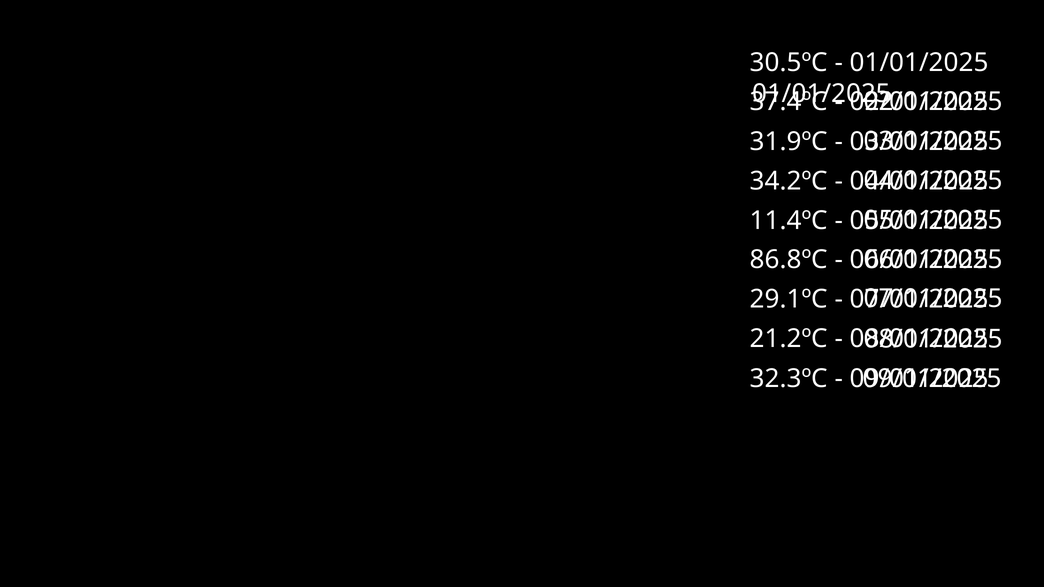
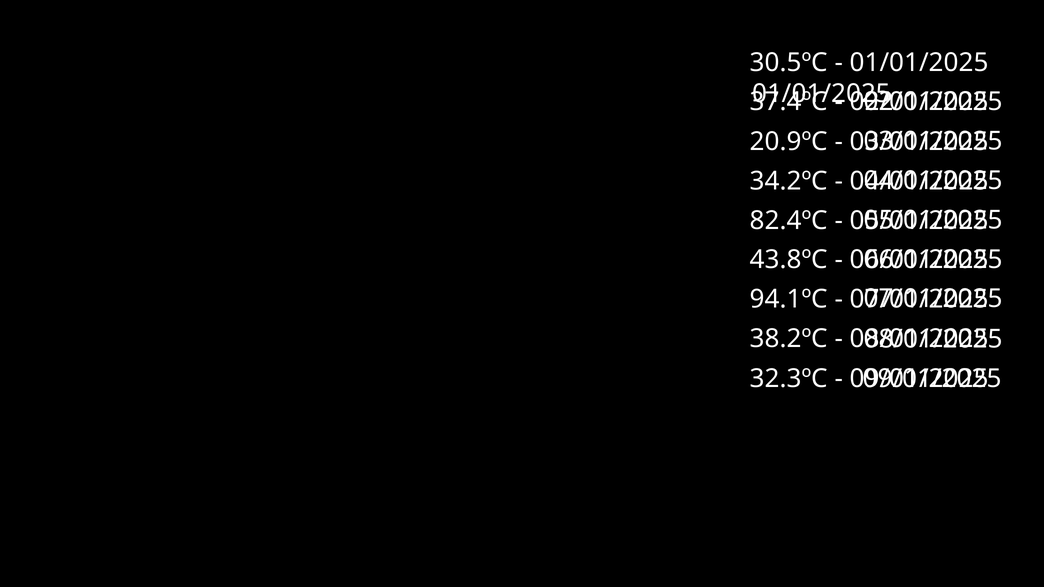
31.9ºC: 31.9ºC -> 20.9ºC (789, 142)
11.4ºC: 11.4ºC -> 82.4ºC (789, 221)
86.8ºC: 86.8ºC -> 43.8ºC (789, 260)
29.1ºC: 29.1ºC -> 94.1ºC (789, 299)
21.2ºC: 21.2ºC -> 38.2ºC (789, 339)
